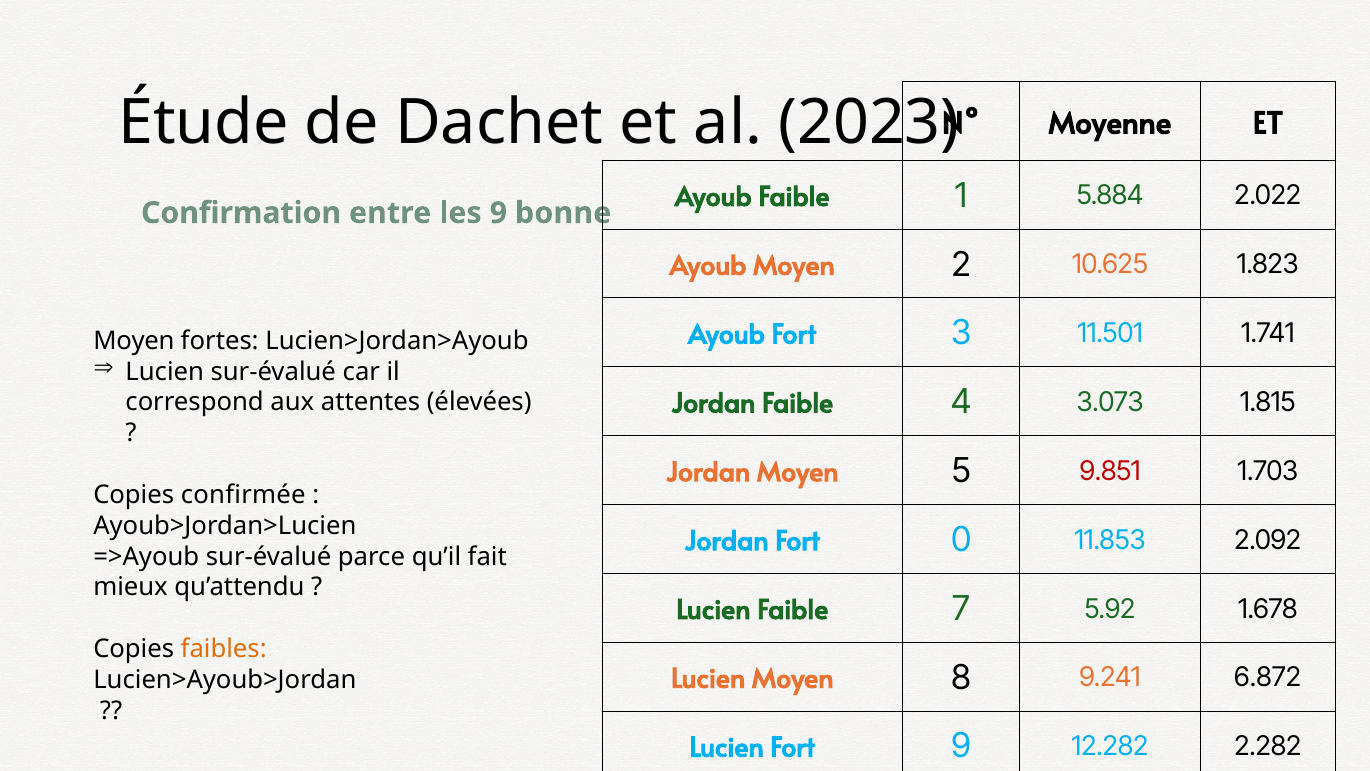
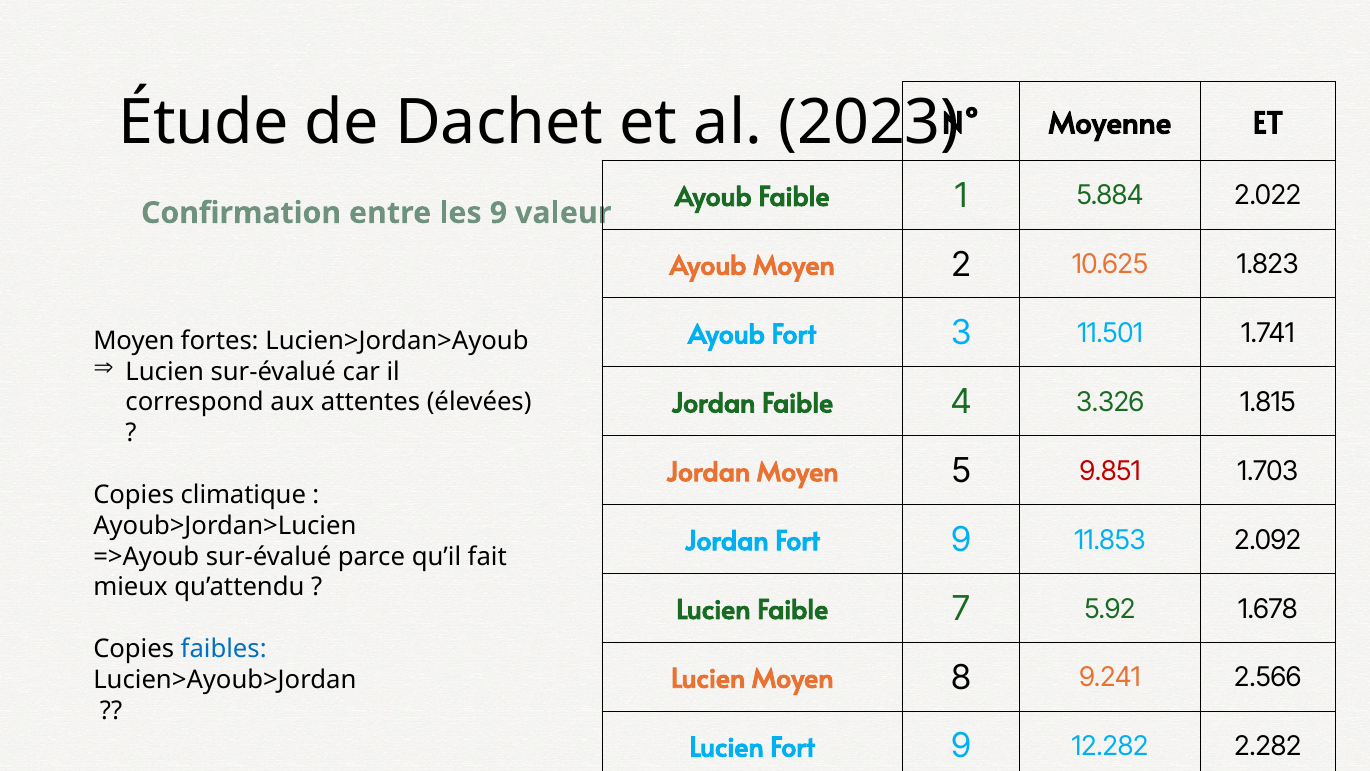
bonne: bonne -> valeur (563, 213)
3.073: 3.073 -> 3.326 (1110, 402)
confirmée: confirmée -> climatique (243, 495)
Jordan Fort 0: 0 -> 9 (961, 540)
faibles colour: orange -> blue (224, 649)
6.872: 6.872 -> 2.566 (1268, 678)
